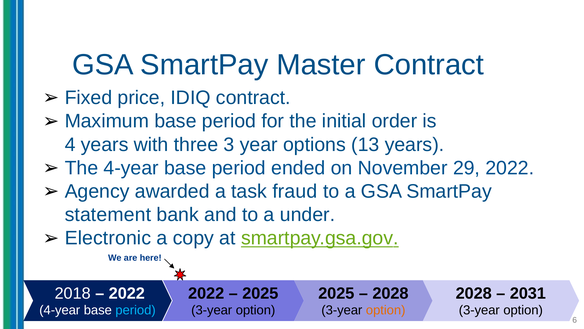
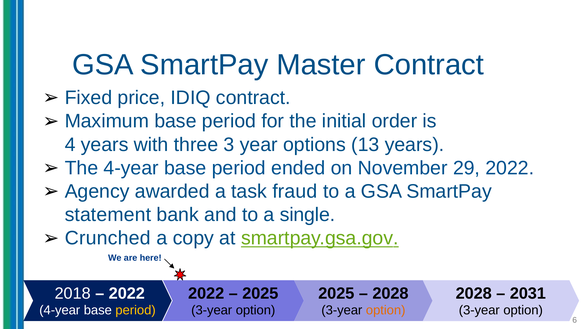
under: under -> single (308, 214)
Electronic: Electronic -> Crunched (108, 238)
period colour: light blue -> yellow (136, 310)
